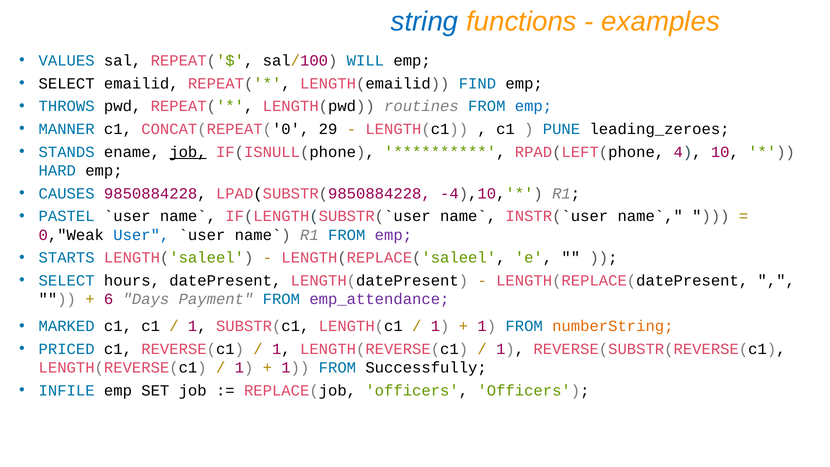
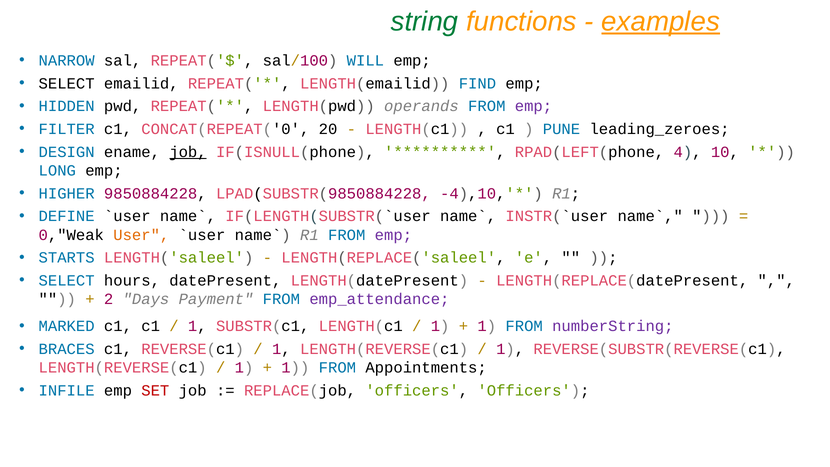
string colour: blue -> green (425, 22)
examples underline: none -> present (661, 22)
VALUES: VALUES -> NARROW (67, 61)
THROWS: THROWS -> HIDDEN (67, 106)
routines: routines -> operands (421, 106)
emp colour: blue -> purple (533, 106)
MANNER: MANNER -> FILTER (67, 129)
29: 29 -> 20 (328, 129)
STANDS: STANDS -> DESIGN (67, 152)
HARD: HARD -> LONG (57, 171)
CAUSES: CAUSES -> HIGHER (67, 193)
PASTEL: PASTEL -> DEFINE (67, 216)
User colour: blue -> orange (141, 235)
6: 6 -> 2 (109, 299)
numberString colour: orange -> purple (613, 326)
PRICED: PRICED -> BRACES (67, 349)
Successfully: Successfully -> Appointments (426, 368)
SET colour: black -> red (155, 390)
